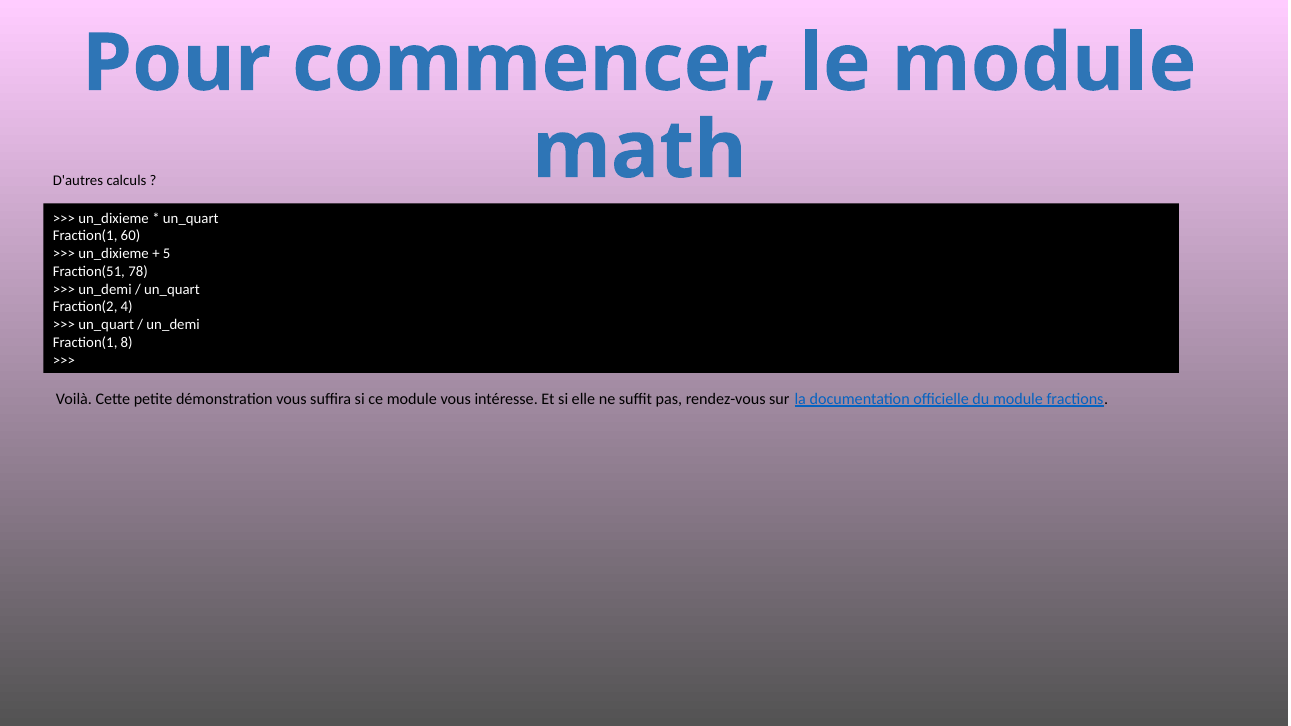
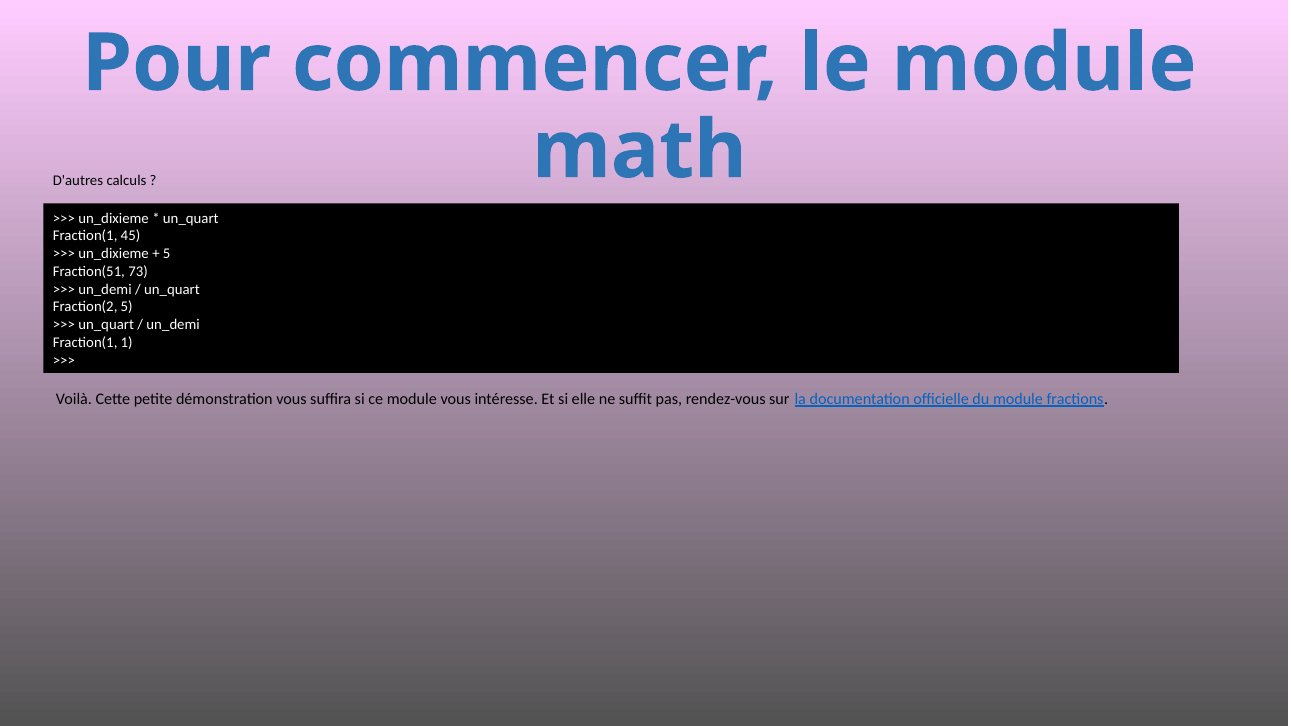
60: 60 -> 45 (130, 236)
78: 78 -> 73 (138, 271)
Fraction(2 4: 4 -> 5 (127, 307)
8: 8 -> 1 (127, 343)
